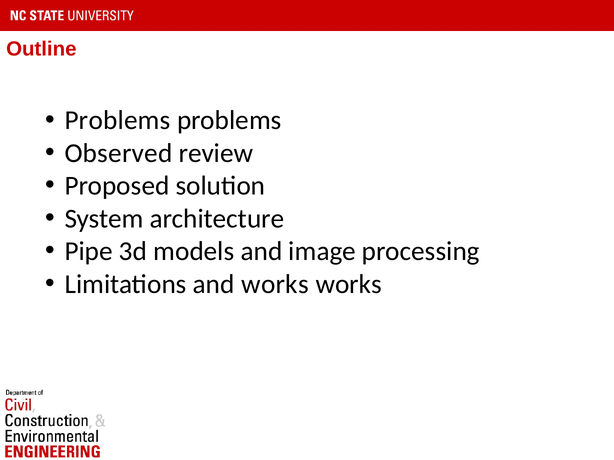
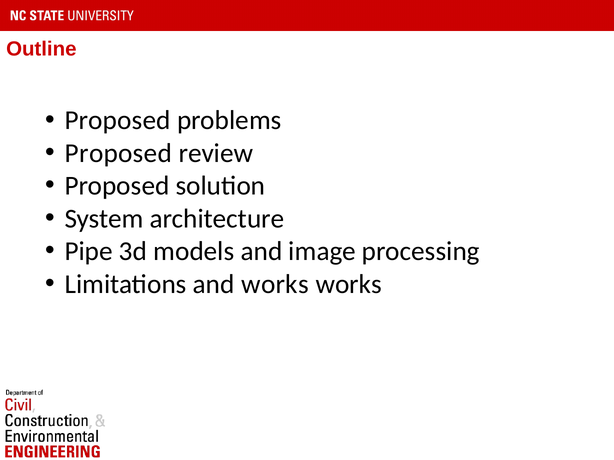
Problems: Problems -> Proposed (118, 121)
Observed: Observed -> Proposed (119, 153)
